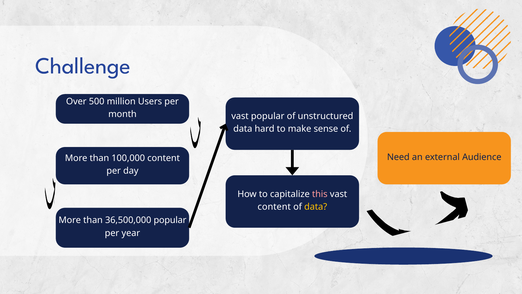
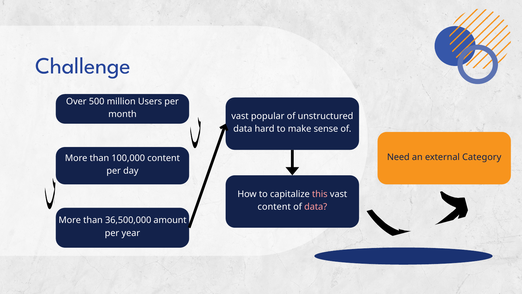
Audience: Audience -> Category (482, 157)
data colour: yellow -> pink (316, 207)
36,500,000 popular: popular -> amount (170, 220)
